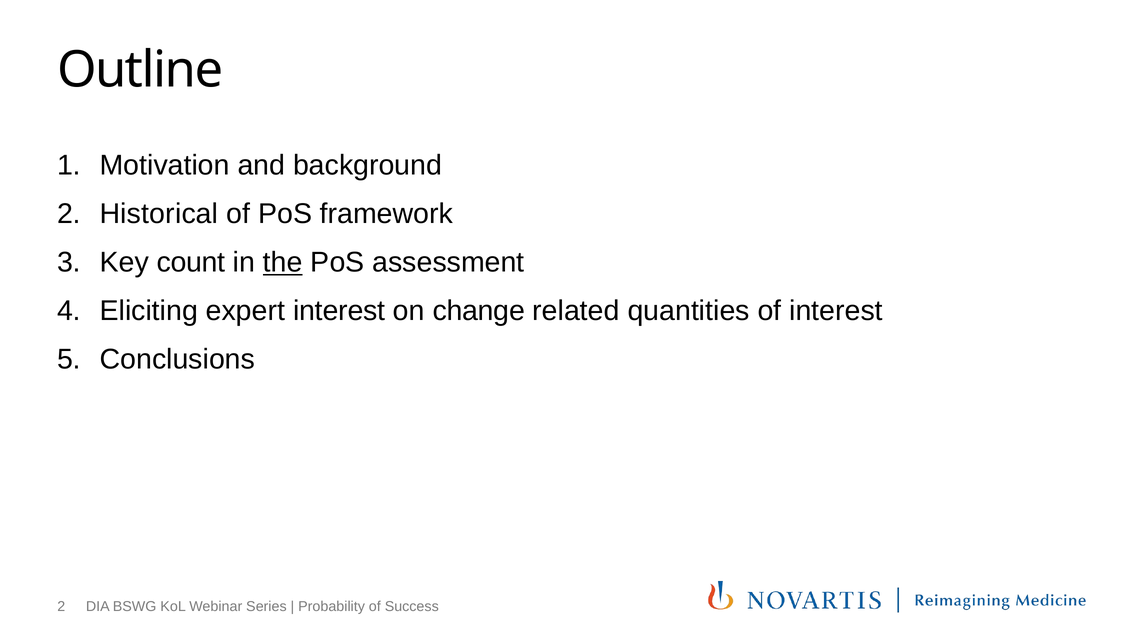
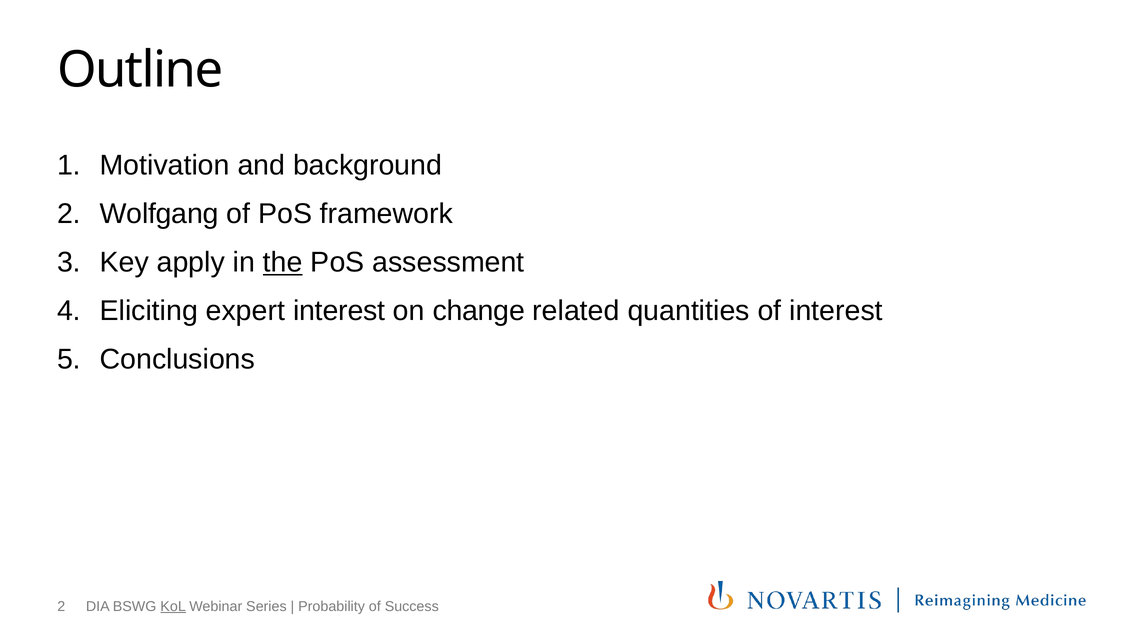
Historical: Historical -> Wolfgang (159, 214)
count: count -> apply (191, 263)
KoL underline: none -> present (173, 607)
